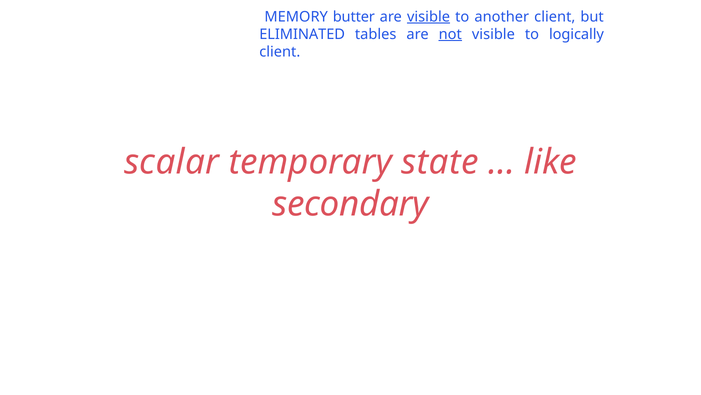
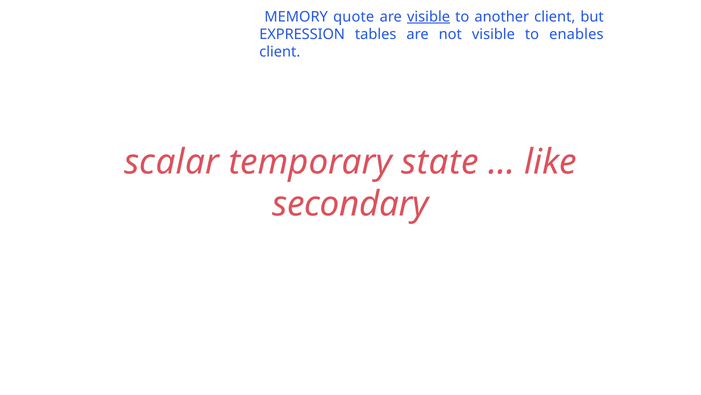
butter: butter -> quote (354, 17)
ELIMINATED: ELIMINATED -> EXPRESSION (302, 34)
not underline: present -> none (450, 34)
logically: logically -> enables (576, 34)
